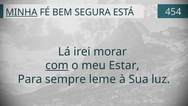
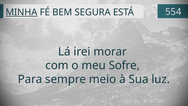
454: 454 -> 554 (173, 12)
com underline: present -> none (57, 65)
Estar: Estar -> Sofre (124, 65)
leme: leme -> meio (103, 79)
